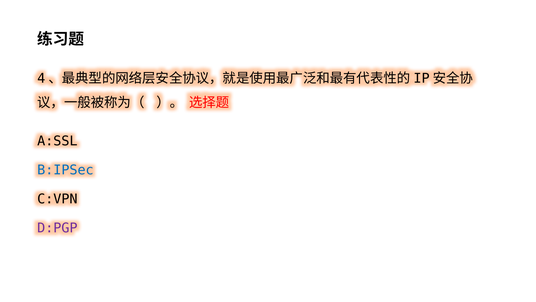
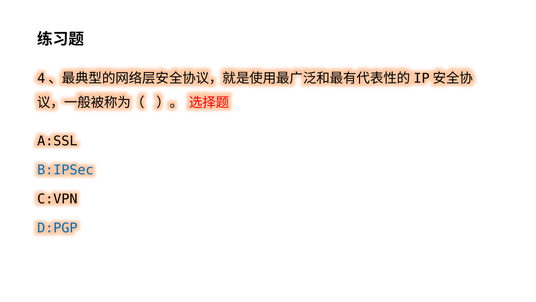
D:PGP colour: purple -> blue (57, 228)
